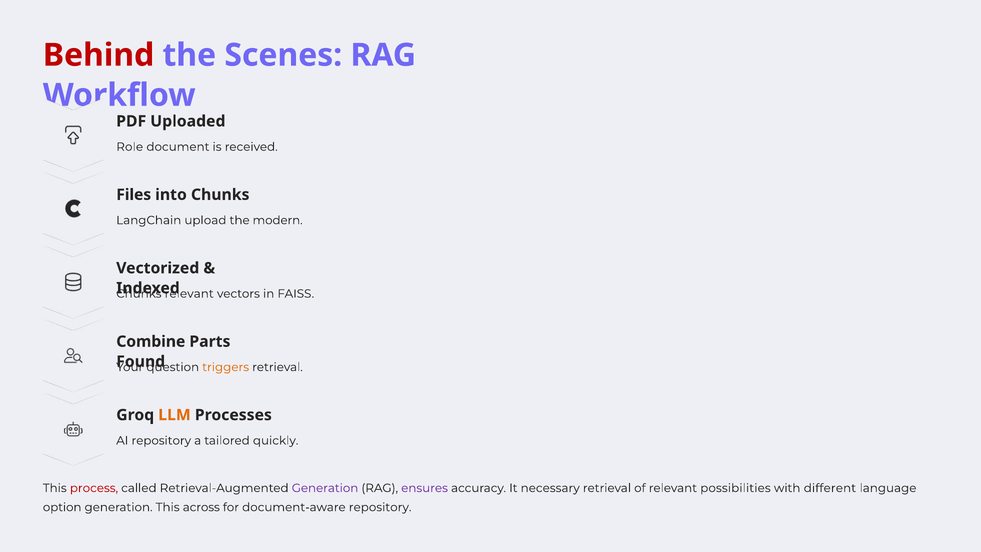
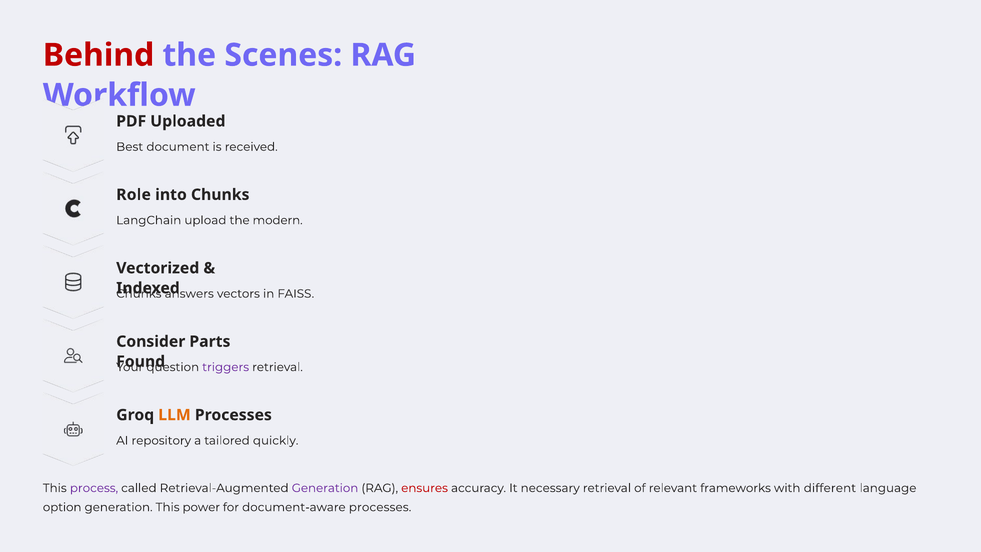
Role: Role -> Best (130, 147)
Files: Files -> Role (134, 195)
relevant: relevant -> answers (189, 294)
Combine: Combine -> Consider (151, 341)
triggers colour: orange -> purple (226, 367)
process colour: red -> purple (94, 488)
ensures colour: purple -> red (425, 488)
possibilities: possibilities -> frameworks (736, 488)
across: across -> power (201, 507)
document-aware repository: repository -> processes (380, 507)
